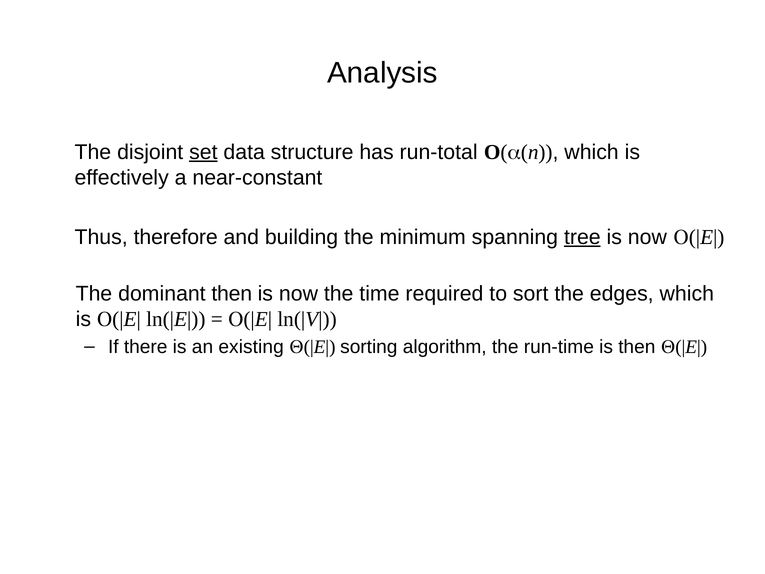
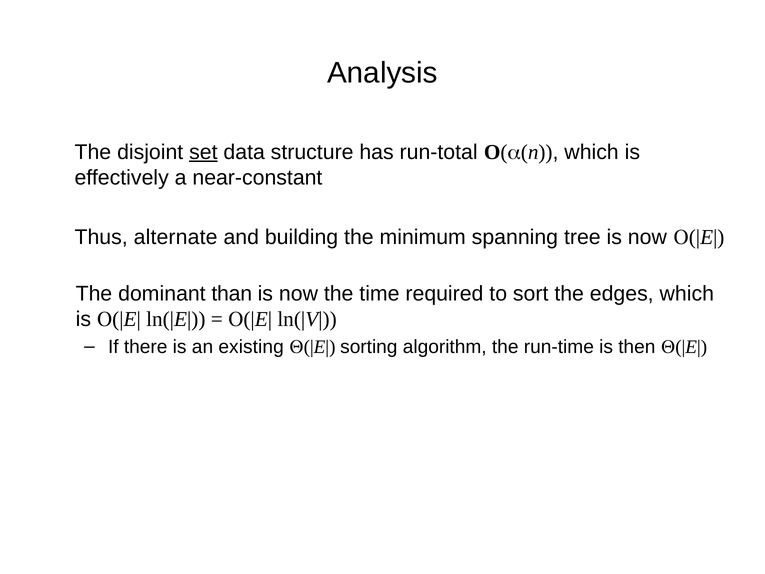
therefore: therefore -> alternate (176, 237)
tree underline: present -> none (582, 237)
dominant then: then -> than (232, 294)
